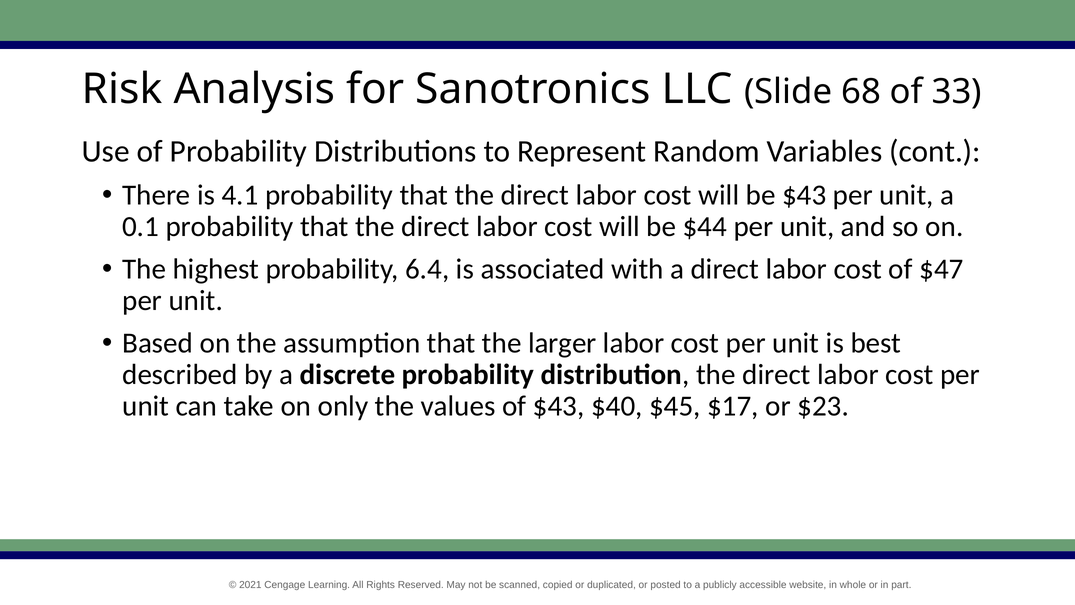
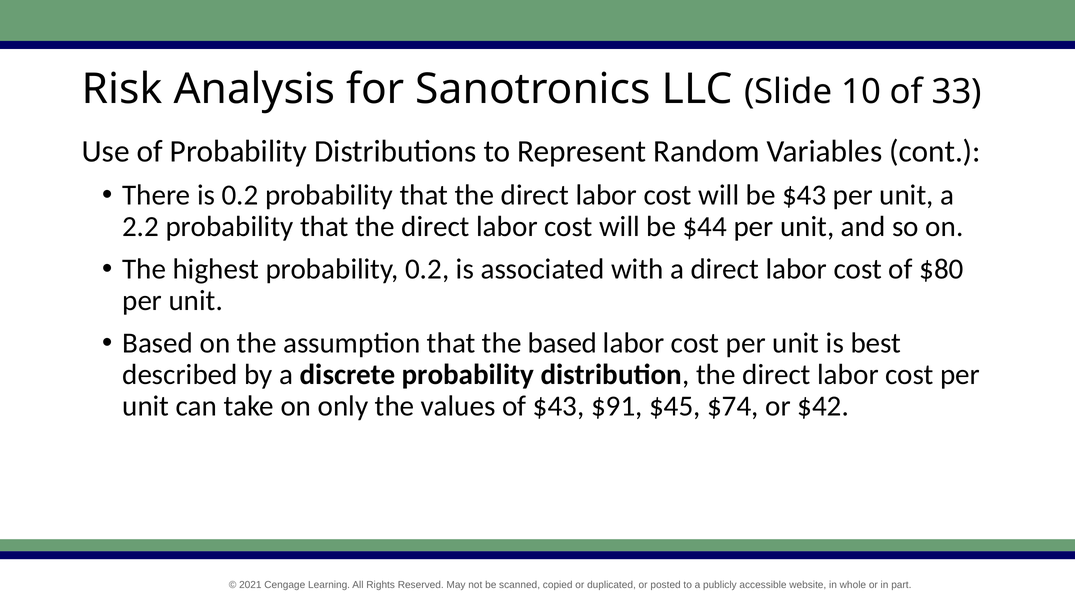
68: 68 -> 10 (861, 92)
is 4.1: 4.1 -> 0.2 (240, 195)
0.1: 0.1 -> 2.2 (141, 226)
probability 6.4: 6.4 -> 0.2 (427, 269)
$47: $47 -> $80 (941, 269)
the larger: larger -> based (562, 343)
$40: $40 -> $91 (617, 406)
$17: $17 -> $74 (733, 406)
$23: $23 -> $42 (823, 406)
